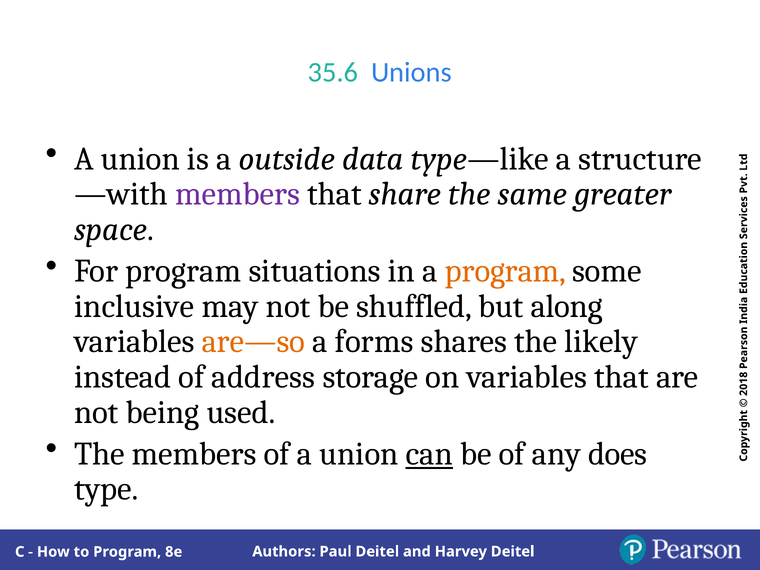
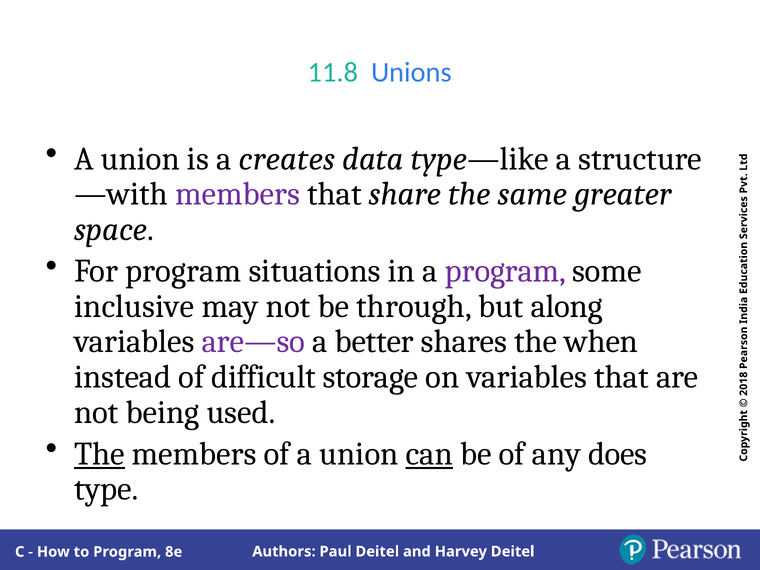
35.6: 35.6 -> 11.8 (333, 72)
outside: outside -> creates (287, 159)
program colour: orange -> purple (505, 271)
shuffled: shuffled -> through (414, 306)
are—so colour: orange -> purple (253, 342)
forms: forms -> better (374, 342)
likely: likely -> when (601, 342)
address: address -> difficult (264, 377)
The underline: none -> present (99, 454)
